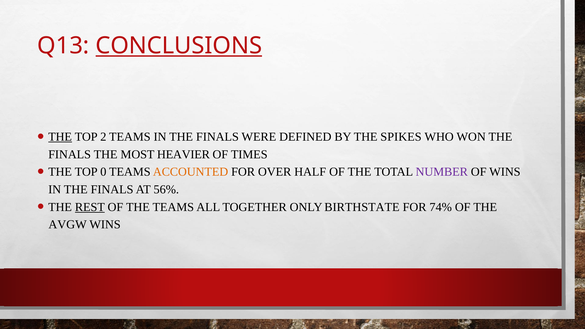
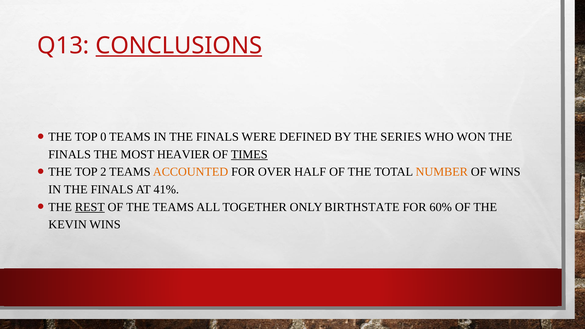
THE underline: present -> none (60, 137)
2: 2 -> 0 (103, 137)
SPIKES: SPIKES -> SERIES (401, 137)
TIMES underline: none -> present (249, 154)
0: 0 -> 2 (103, 172)
NUMBER colour: purple -> orange (442, 172)
56%: 56% -> 41% (166, 190)
74%: 74% -> 60% (441, 207)
AVGW: AVGW -> KEVIN (68, 225)
